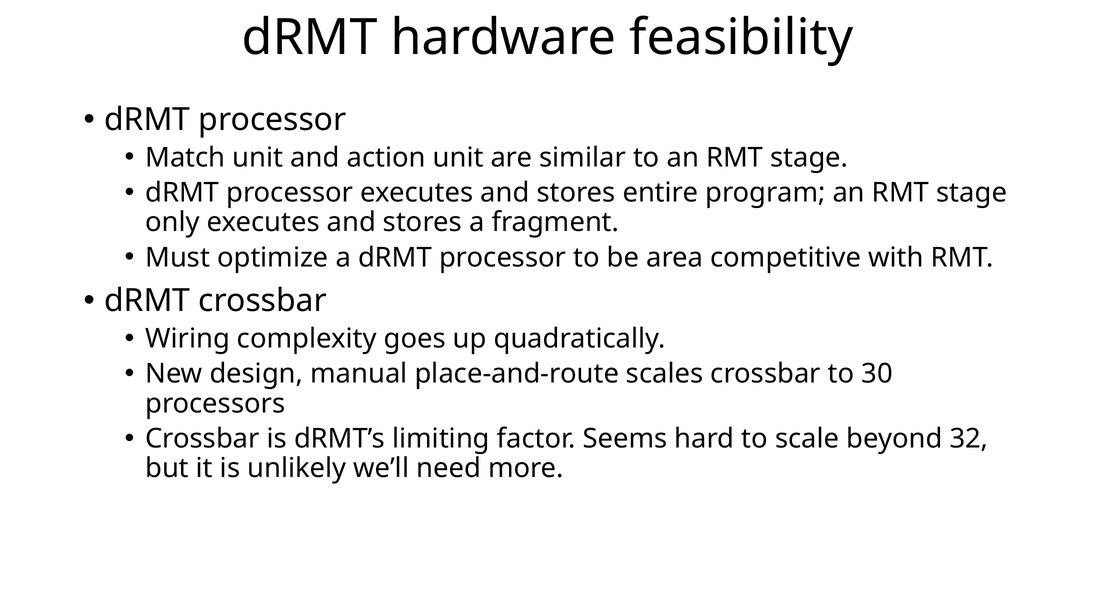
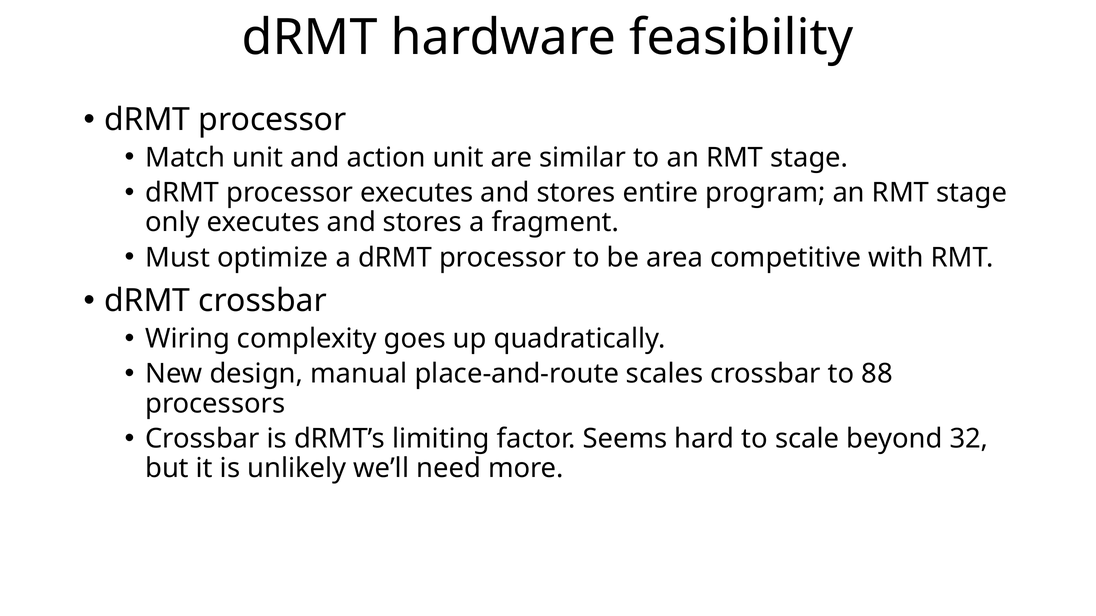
30: 30 -> 88 (877, 374)
